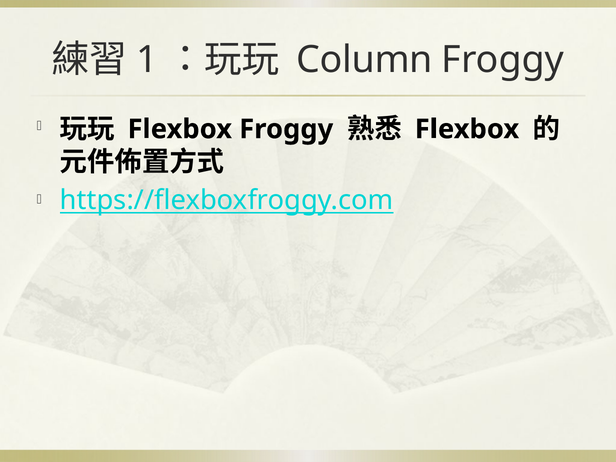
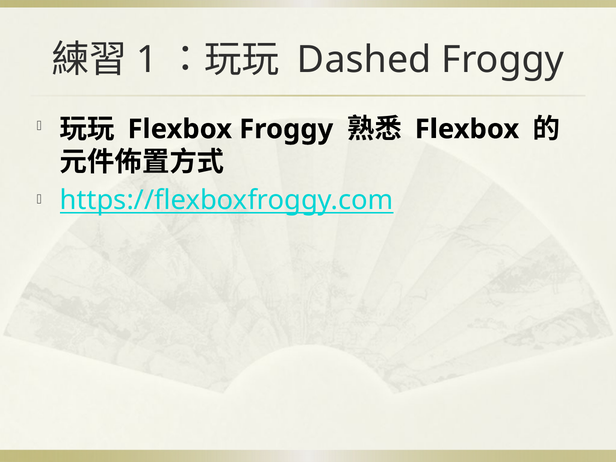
Column: Column -> Dashed (364, 60)
